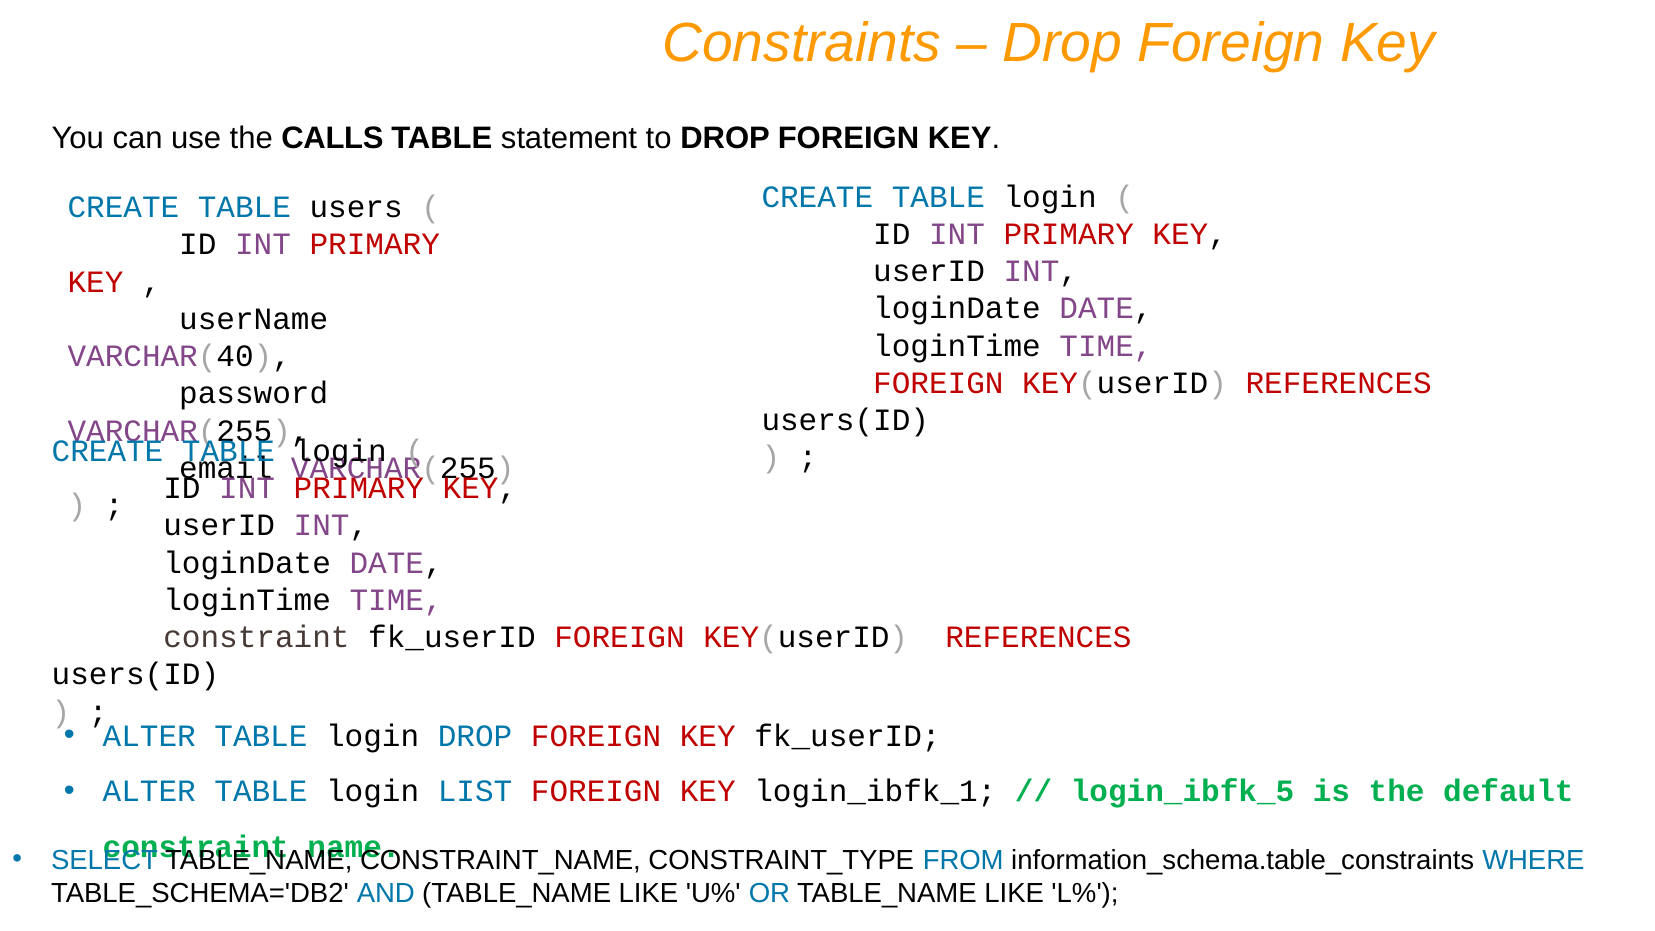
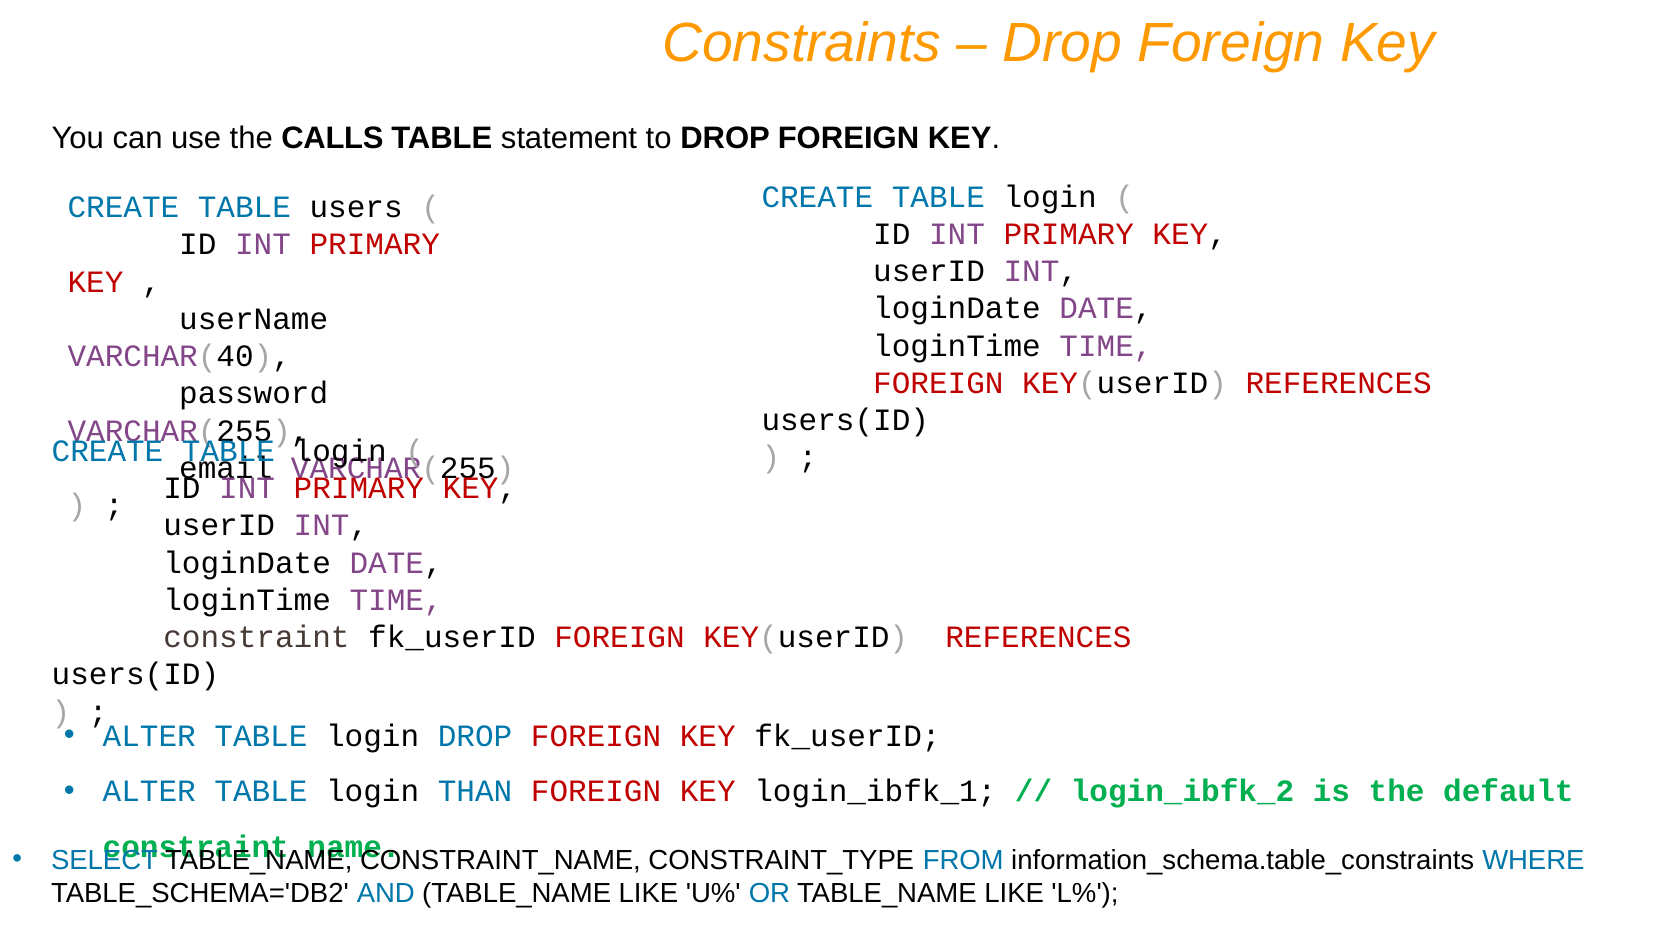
LIST: LIST -> THAN (475, 792)
login_ibfk_5: login_ibfk_5 -> login_ibfk_2 (1183, 792)
